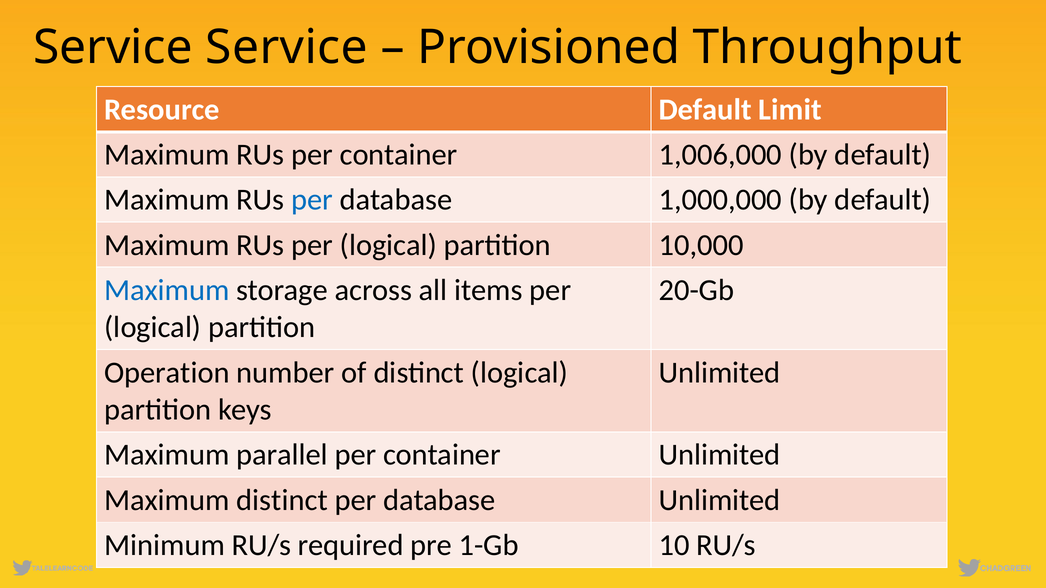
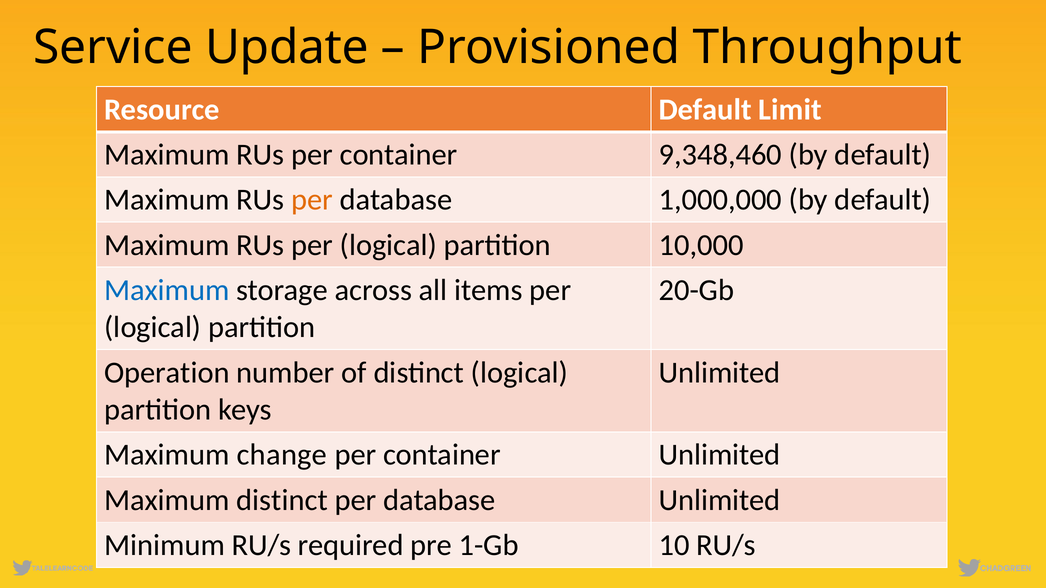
Service Service: Service -> Update (287, 47)
1,006,000: 1,006,000 -> 9,348,460 (720, 155)
per colour: blue -> orange (312, 200)
parallel: parallel -> change (282, 455)
